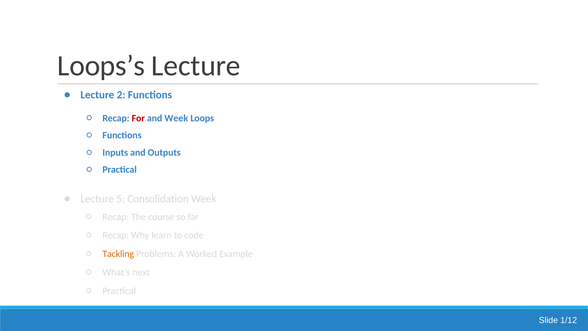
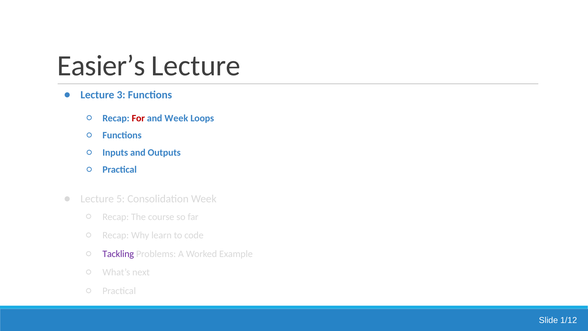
Loops’s: Loops’s -> Easier’s (101, 66)
2: 2 -> 3 (121, 95)
Tackling colour: orange -> purple (118, 254)
